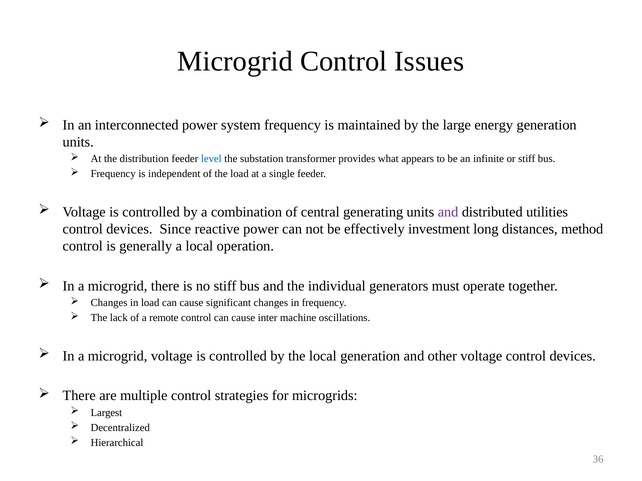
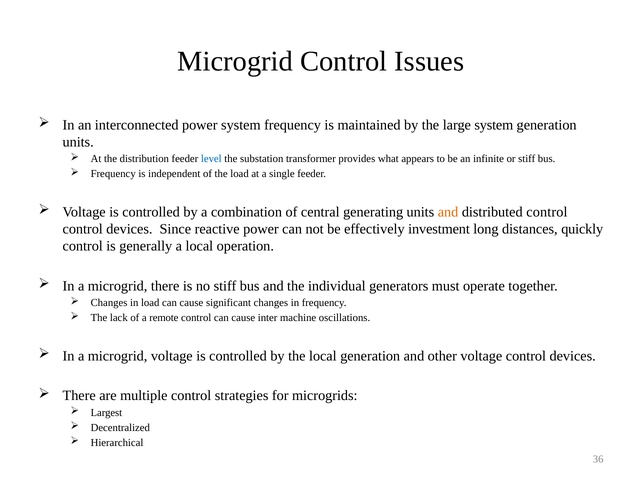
large energy: energy -> system (494, 125)
and colour: purple -> orange (448, 212)
distributed utilities: utilities -> control (547, 212)
method: method -> quickly (582, 229)
